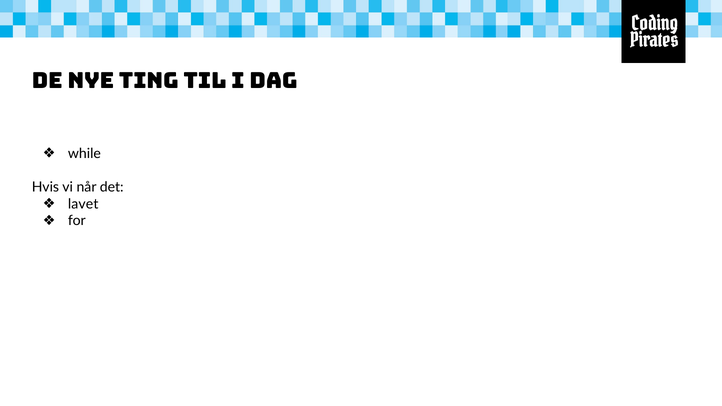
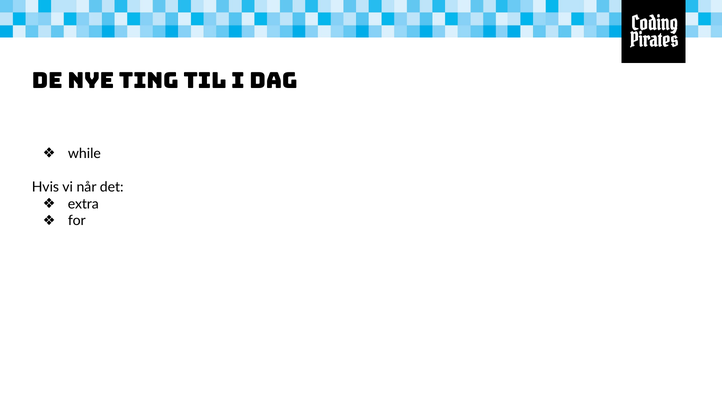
lavet: lavet -> extra (83, 204)
